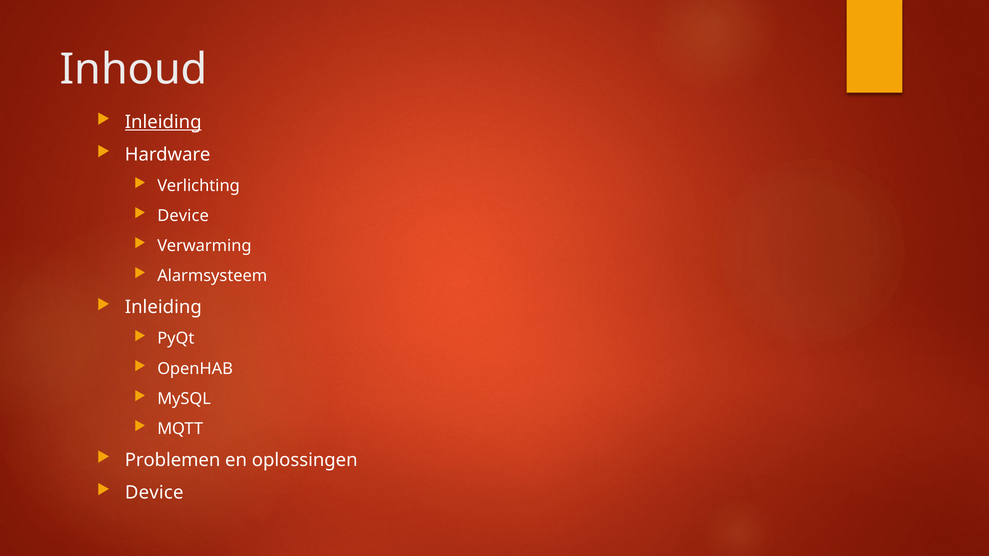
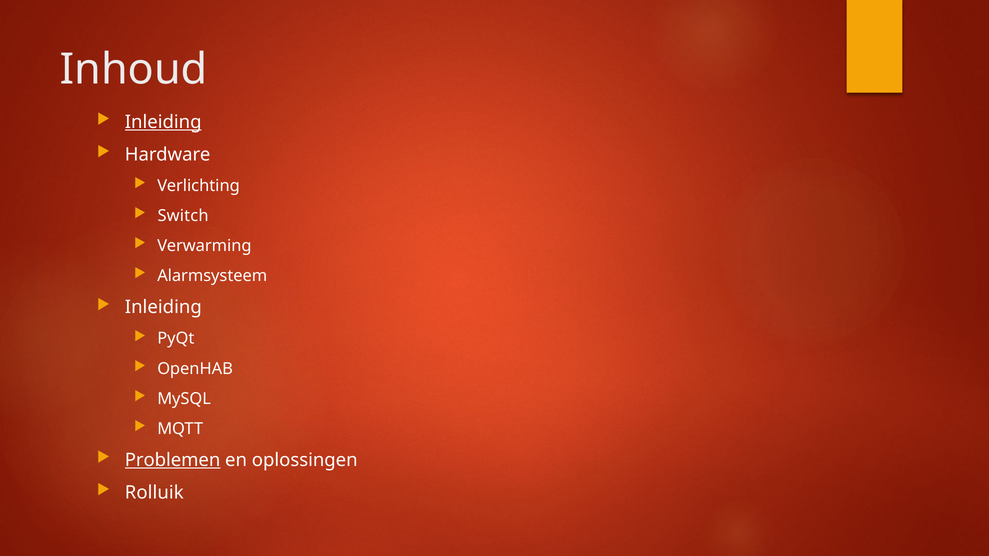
Device: Device -> Switch (183, 216)
Problemen underline: none -> present (173, 460)
Device: Device -> Rolluik (154, 493)
